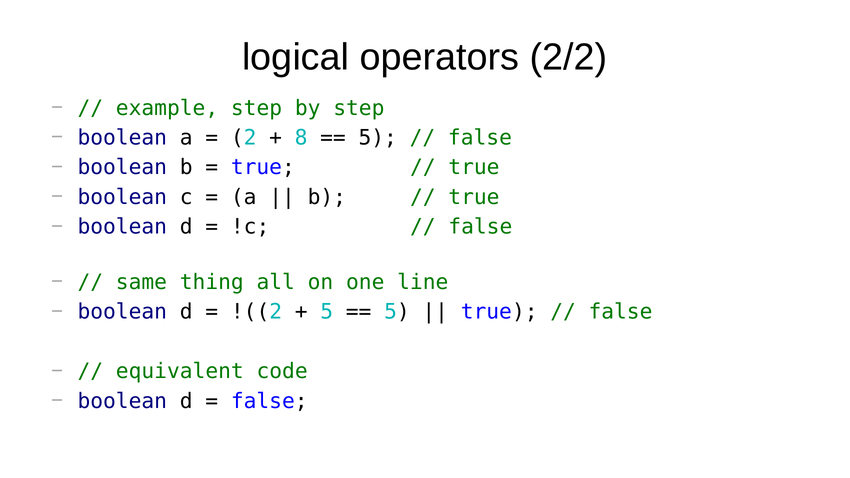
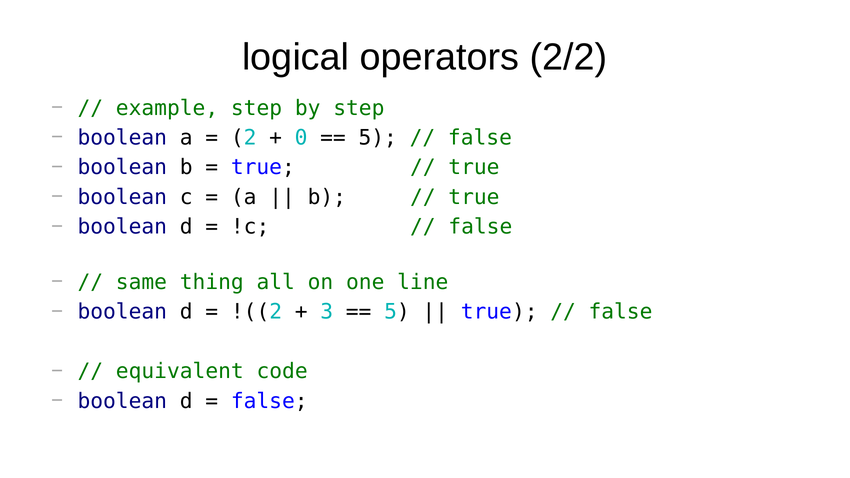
8: 8 -> 0 (301, 138)
5: 5 -> 3 (327, 312)
